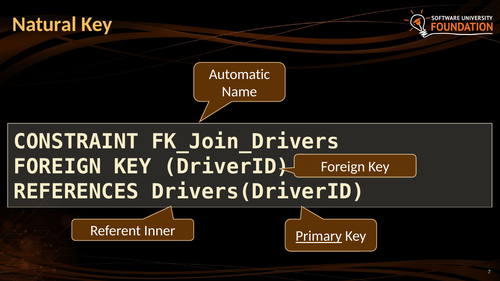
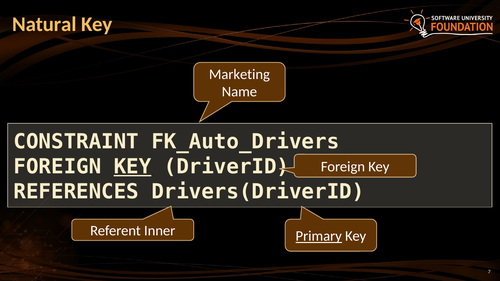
Automatic: Automatic -> Marketing (239, 74)
FK_Join_Drivers: FK_Join_Drivers -> FK_Auto_Drivers (245, 142)
KEY underline: none -> present (133, 167)
